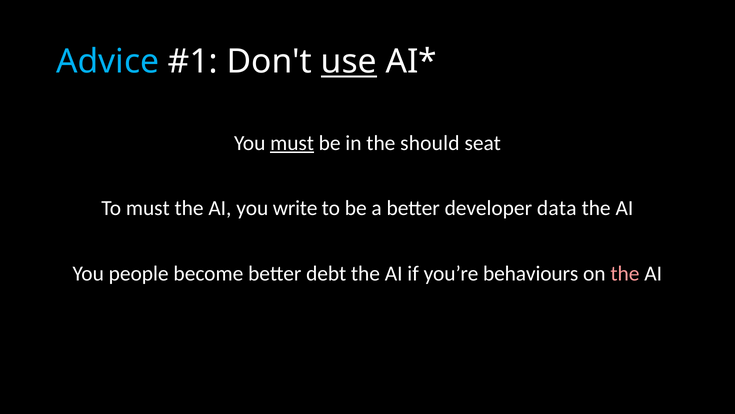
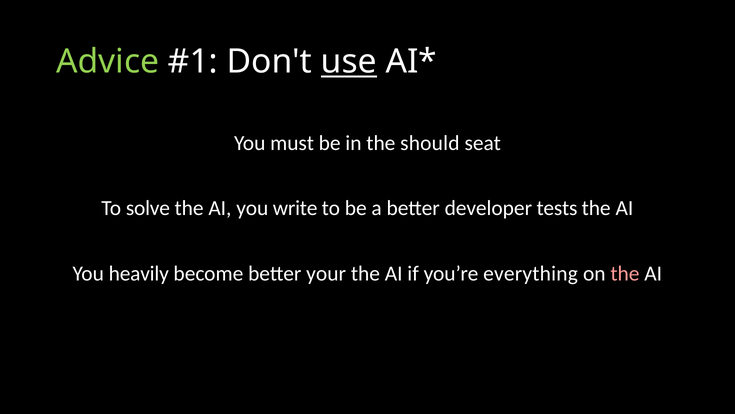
Advice colour: light blue -> light green (108, 62)
must underline: present -> none (292, 143)
To must: must -> solve (148, 208)
data: data -> tests (557, 208)
people: people -> heavily (139, 273)
debt: debt -> your (326, 273)
behaviours: behaviours -> everything (531, 273)
